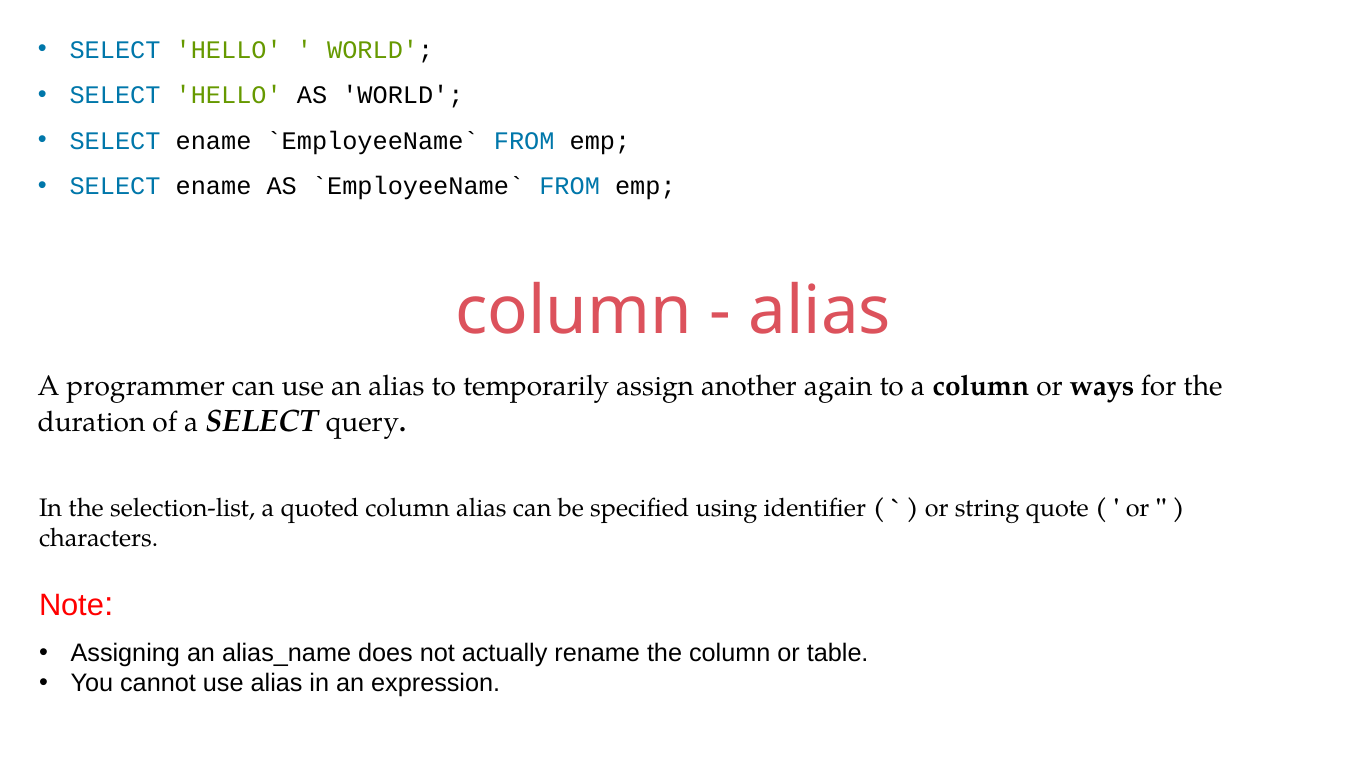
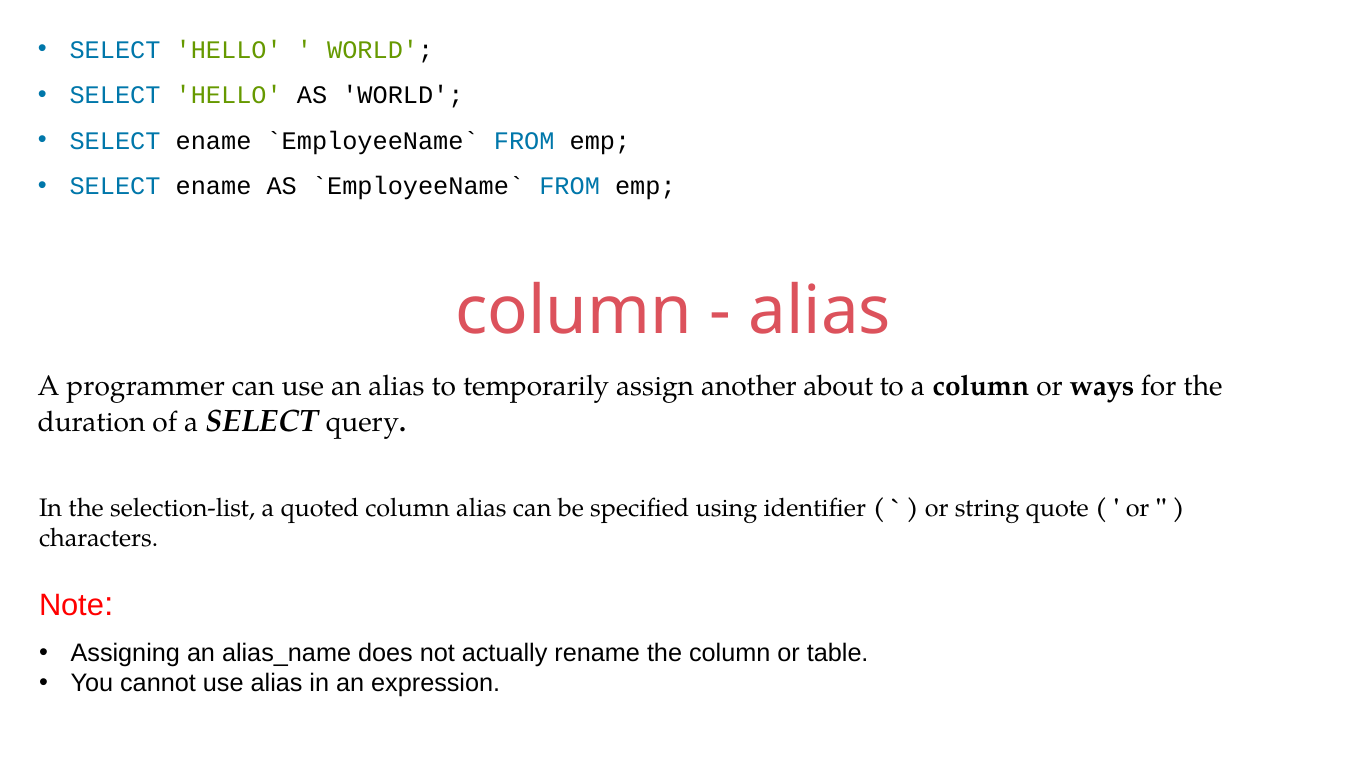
again: again -> about (838, 386)
